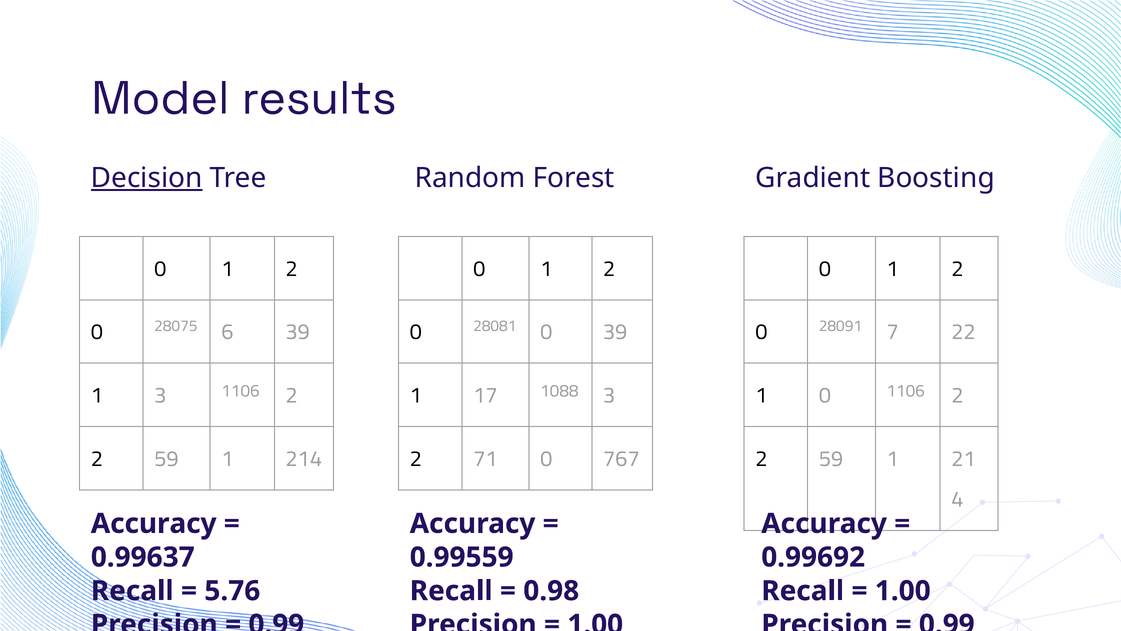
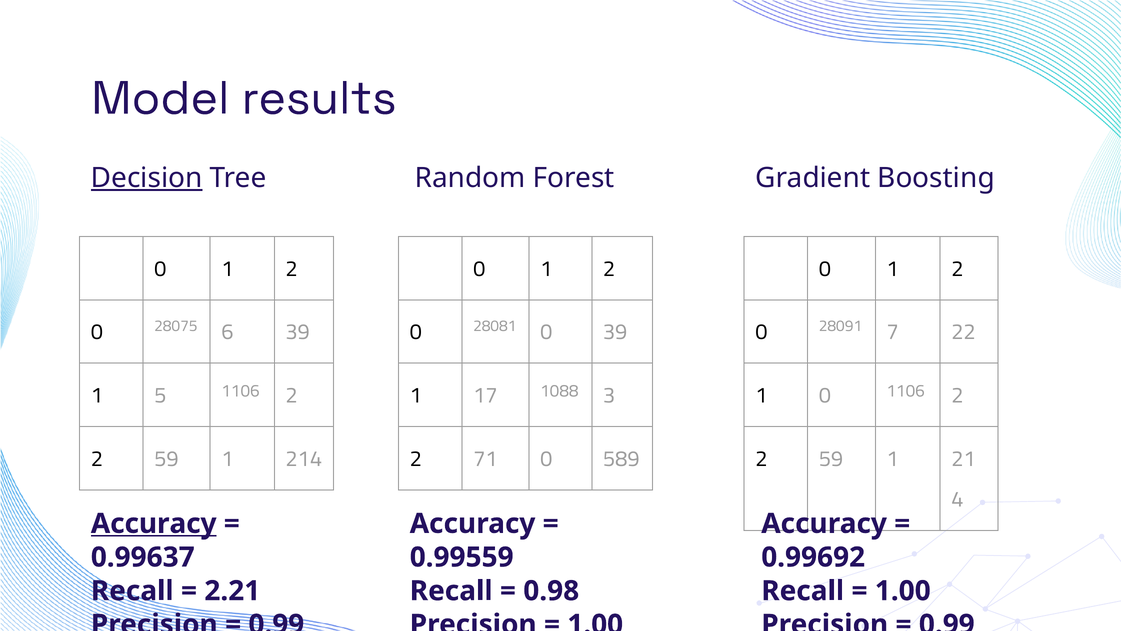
1 3: 3 -> 5 (160, 395)
767: 767 -> 589 (621, 459)
Accuracy underline: none -> present (154, 523)
5.76: 5.76 -> 2.21 (232, 591)
